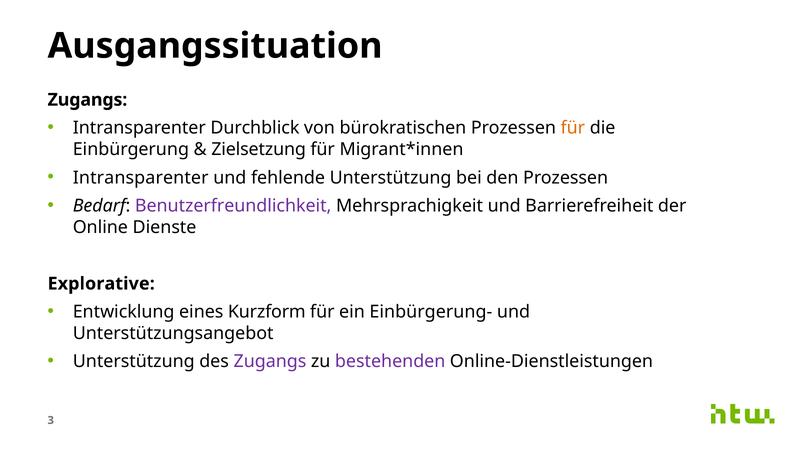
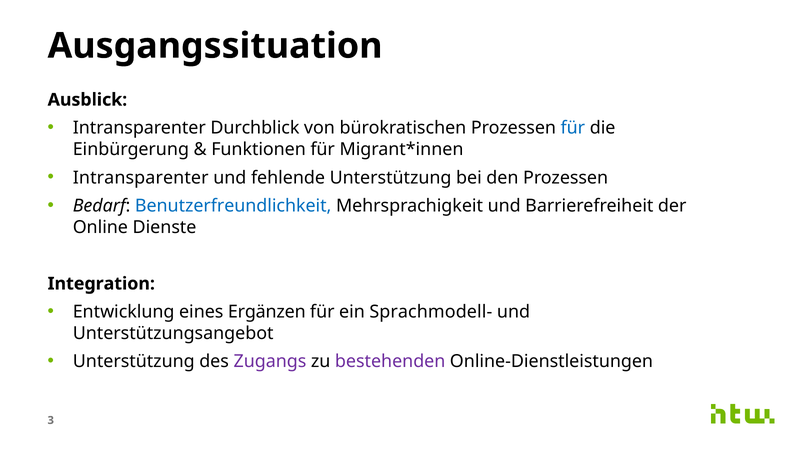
Zugangs: Zugangs -> Ausblick (87, 100)
für colour: orange -> blue (573, 128)
Zielsetzung: Zielsetzung -> Funktionen (259, 150)
Benutzerfreundlichkeit colour: purple -> blue (233, 206)
Explorative: Explorative -> Integration (101, 284)
Kurzform: Kurzform -> Ergänzen (267, 312)
Einbürgerung-: Einbürgerung- -> Sprachmodell- (431, 312)
